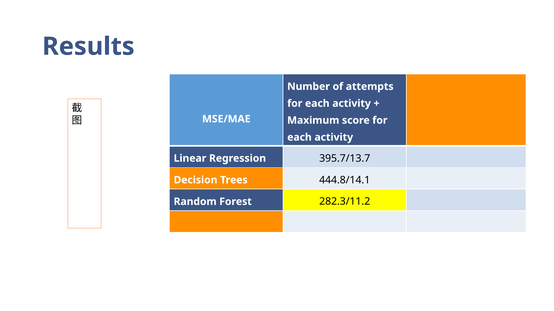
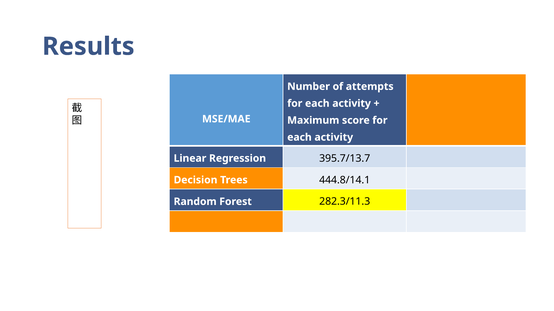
282.3/11.2: 282.3/11.2 -> 282.3/11.3 (345, 202)
